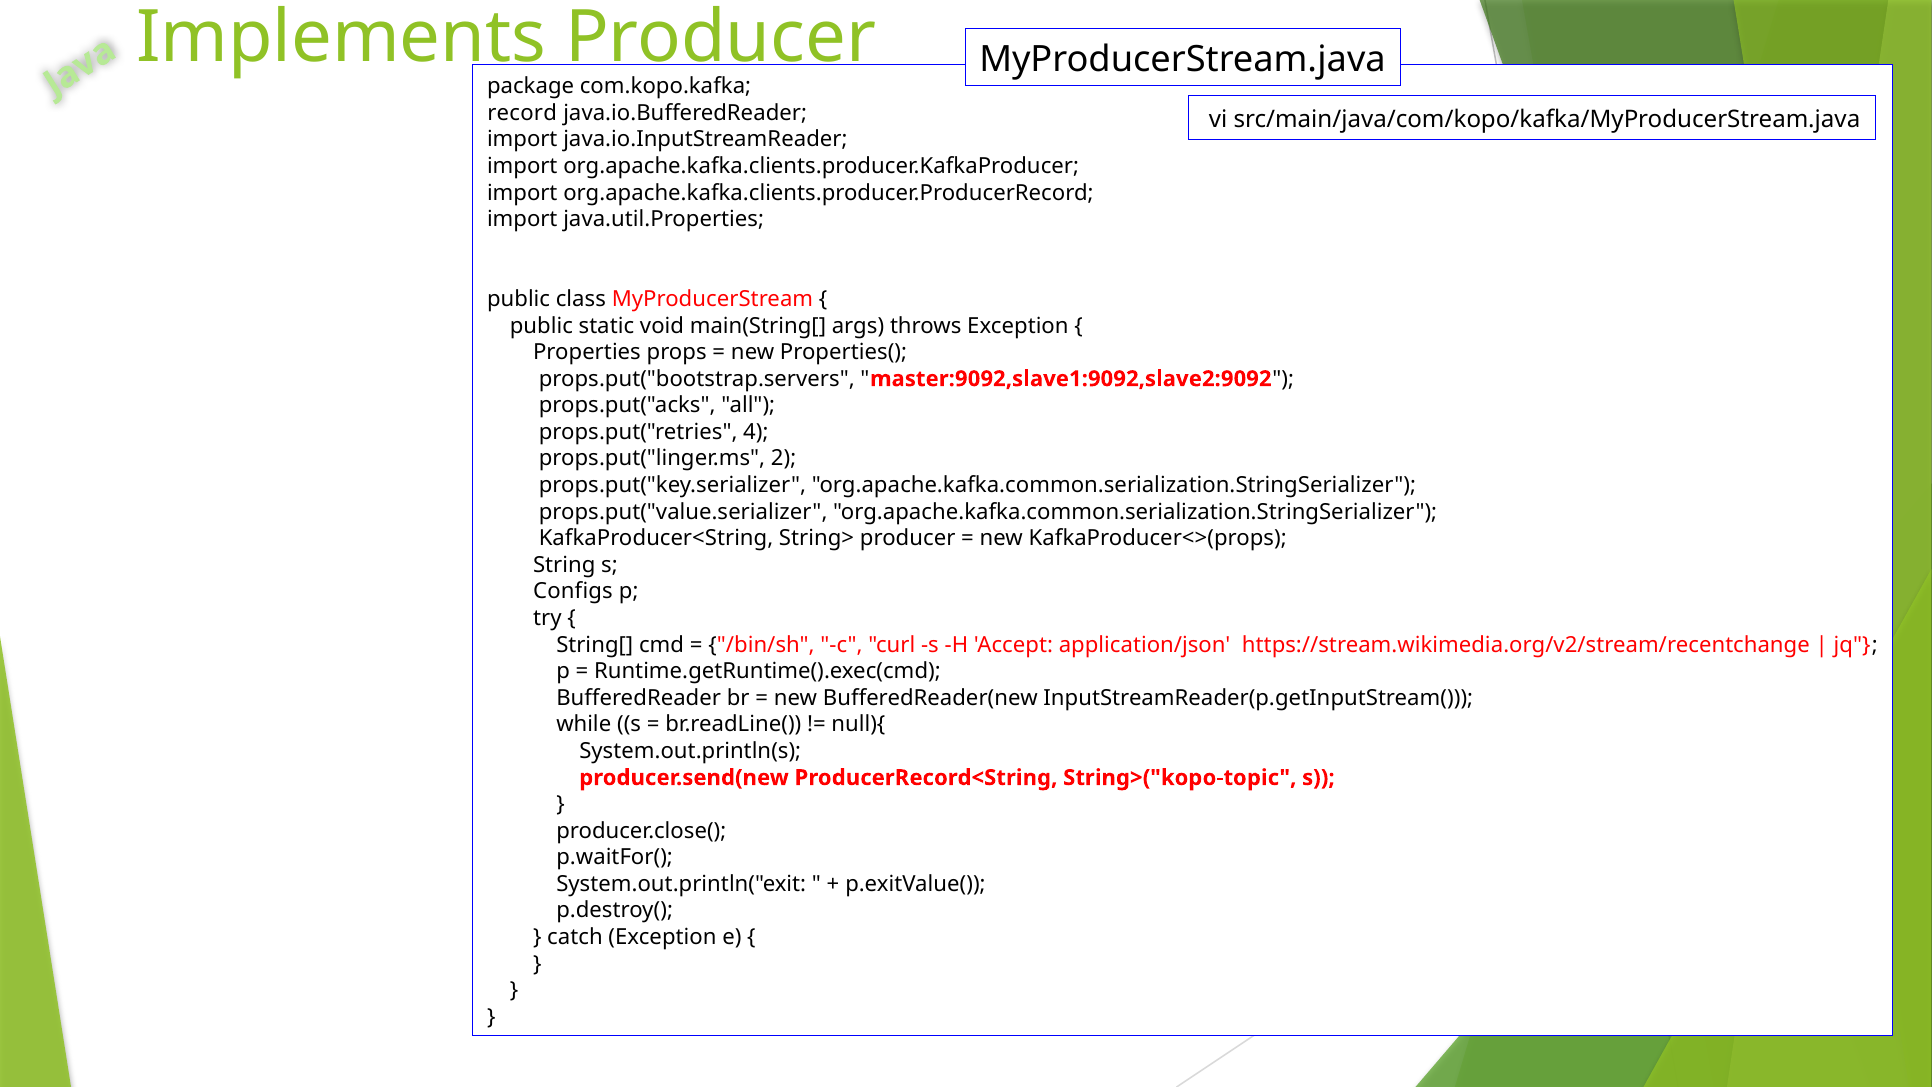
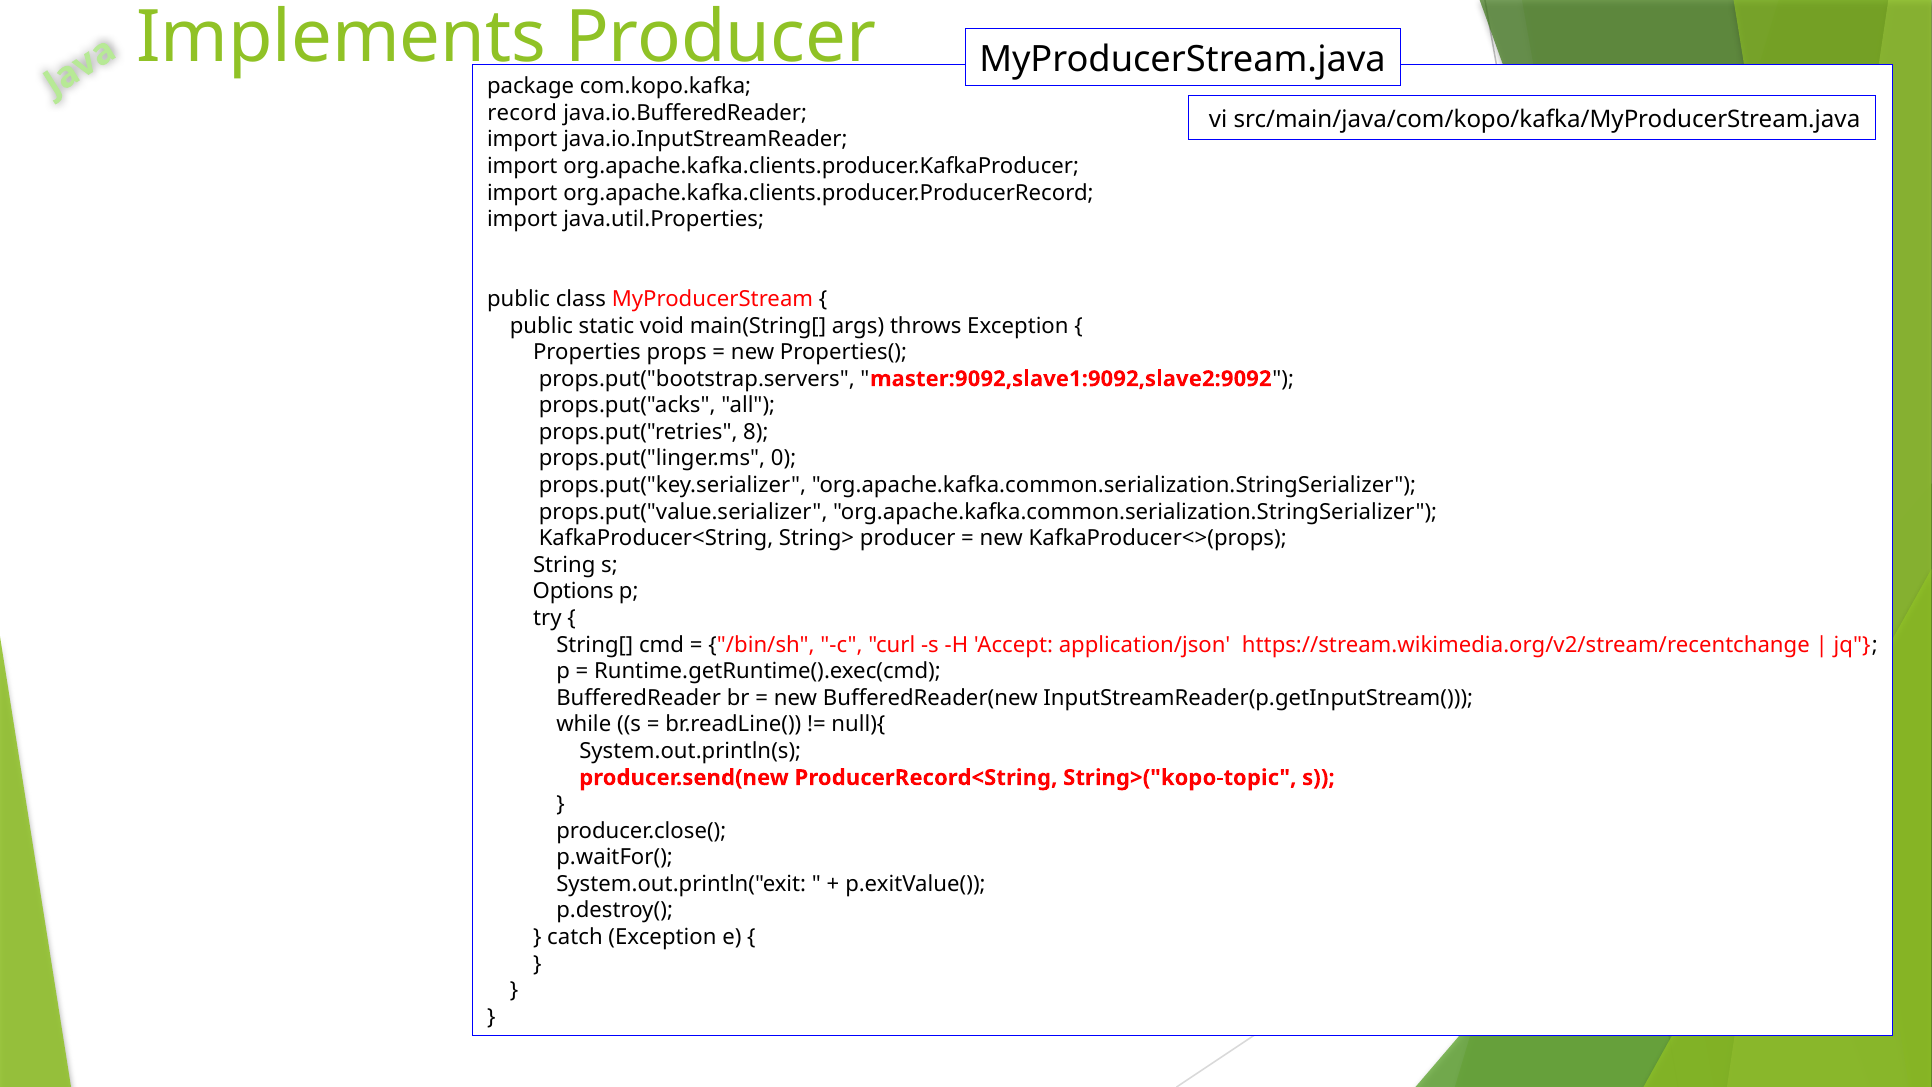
4: 4 -> 8 (756, 432)
2: 2 -> 0 (784, 459)
Configs: Configs -> Options (573, 591)
